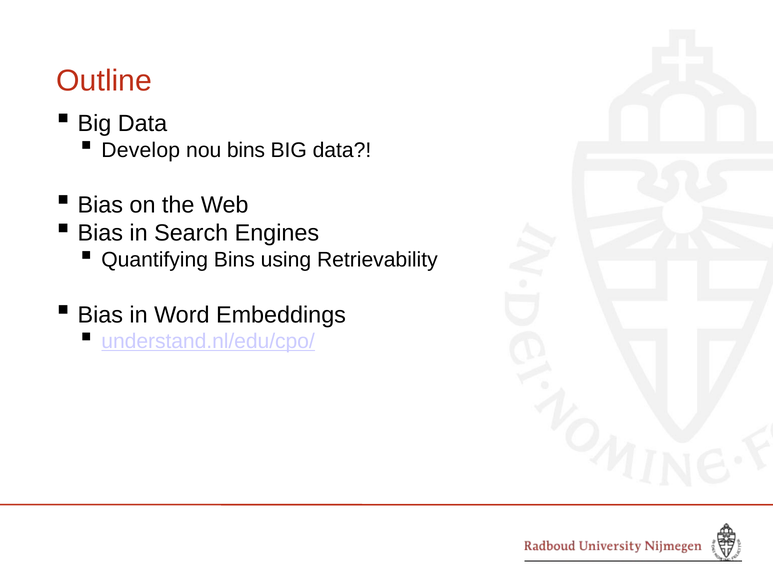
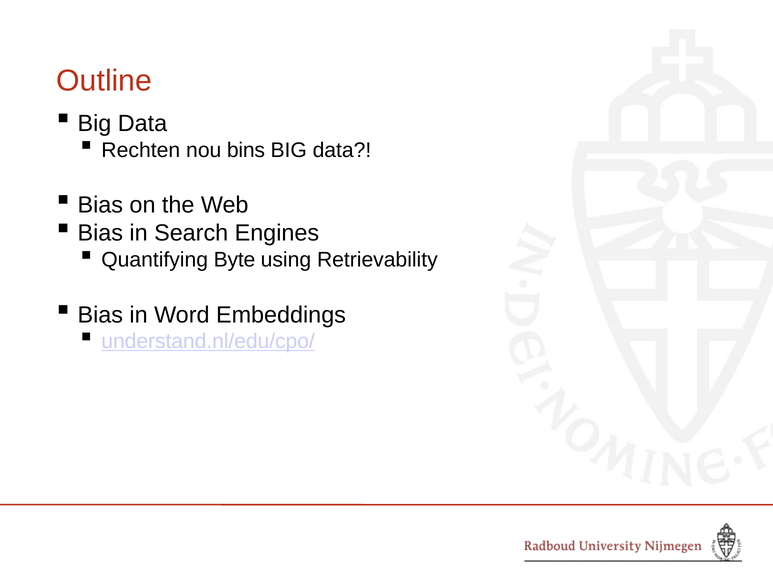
Develop: Develop -> Rechten (141, 150)
Quantifying Bins: Bins -> Byte (234, 260)
